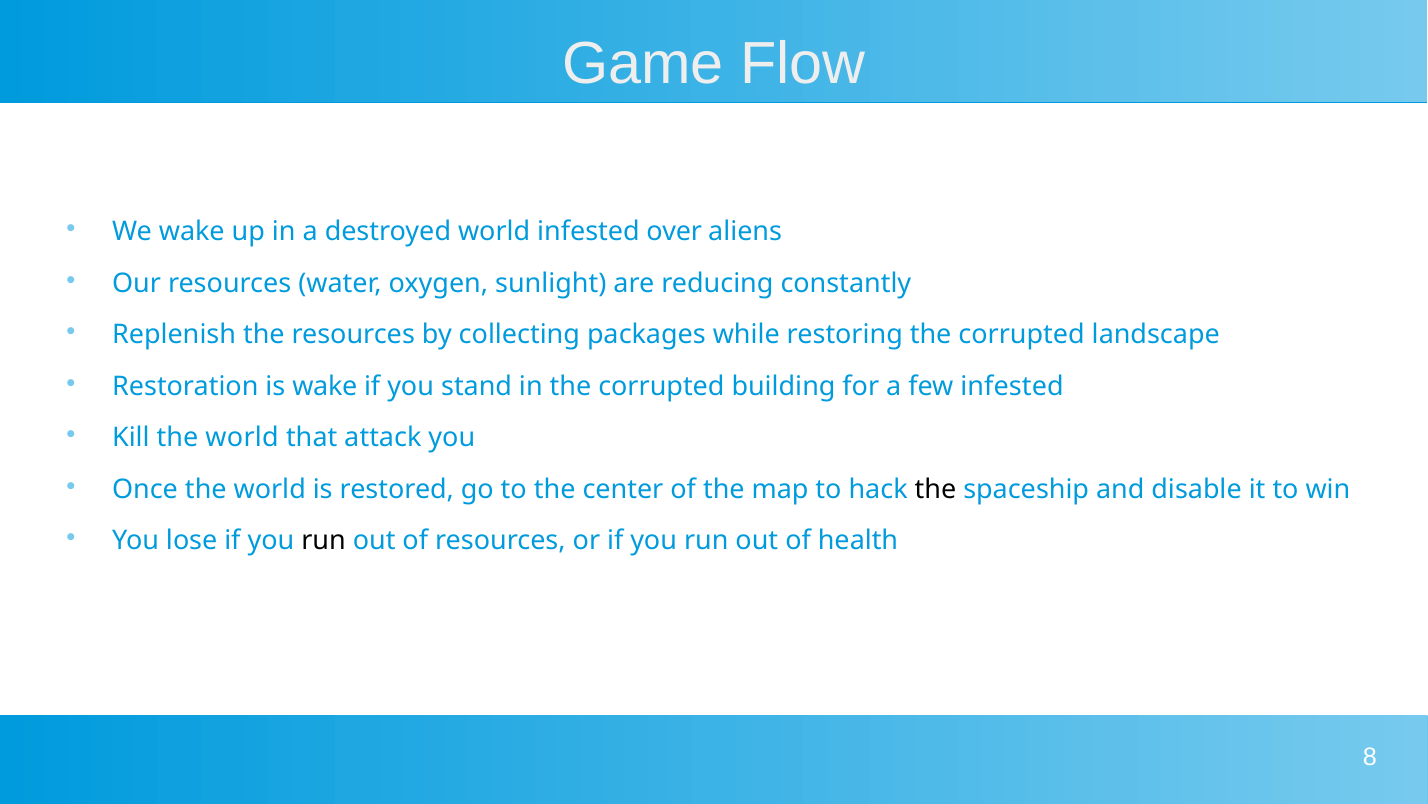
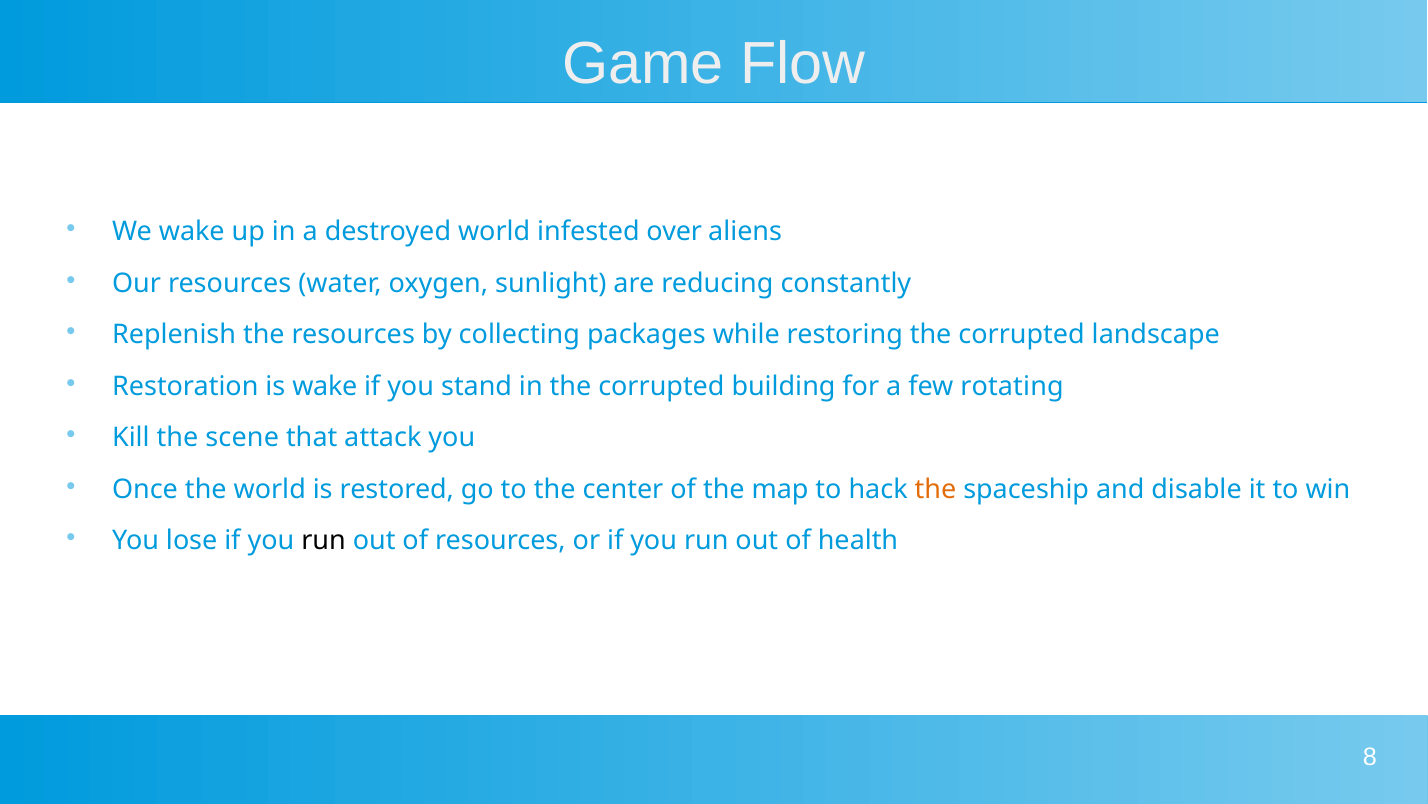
few infested: infested -> rotating (1012, 386)
Kill the world: world -> scene (242, 437)
the colour: black -> orange (935, 489)
